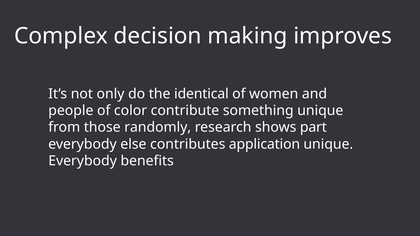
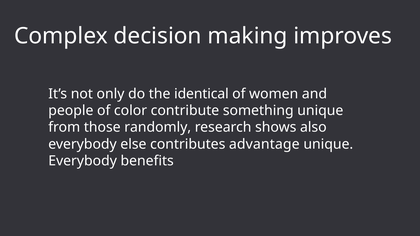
part: part -> also (313, 127)
application: application -> advantage (264, 144)
